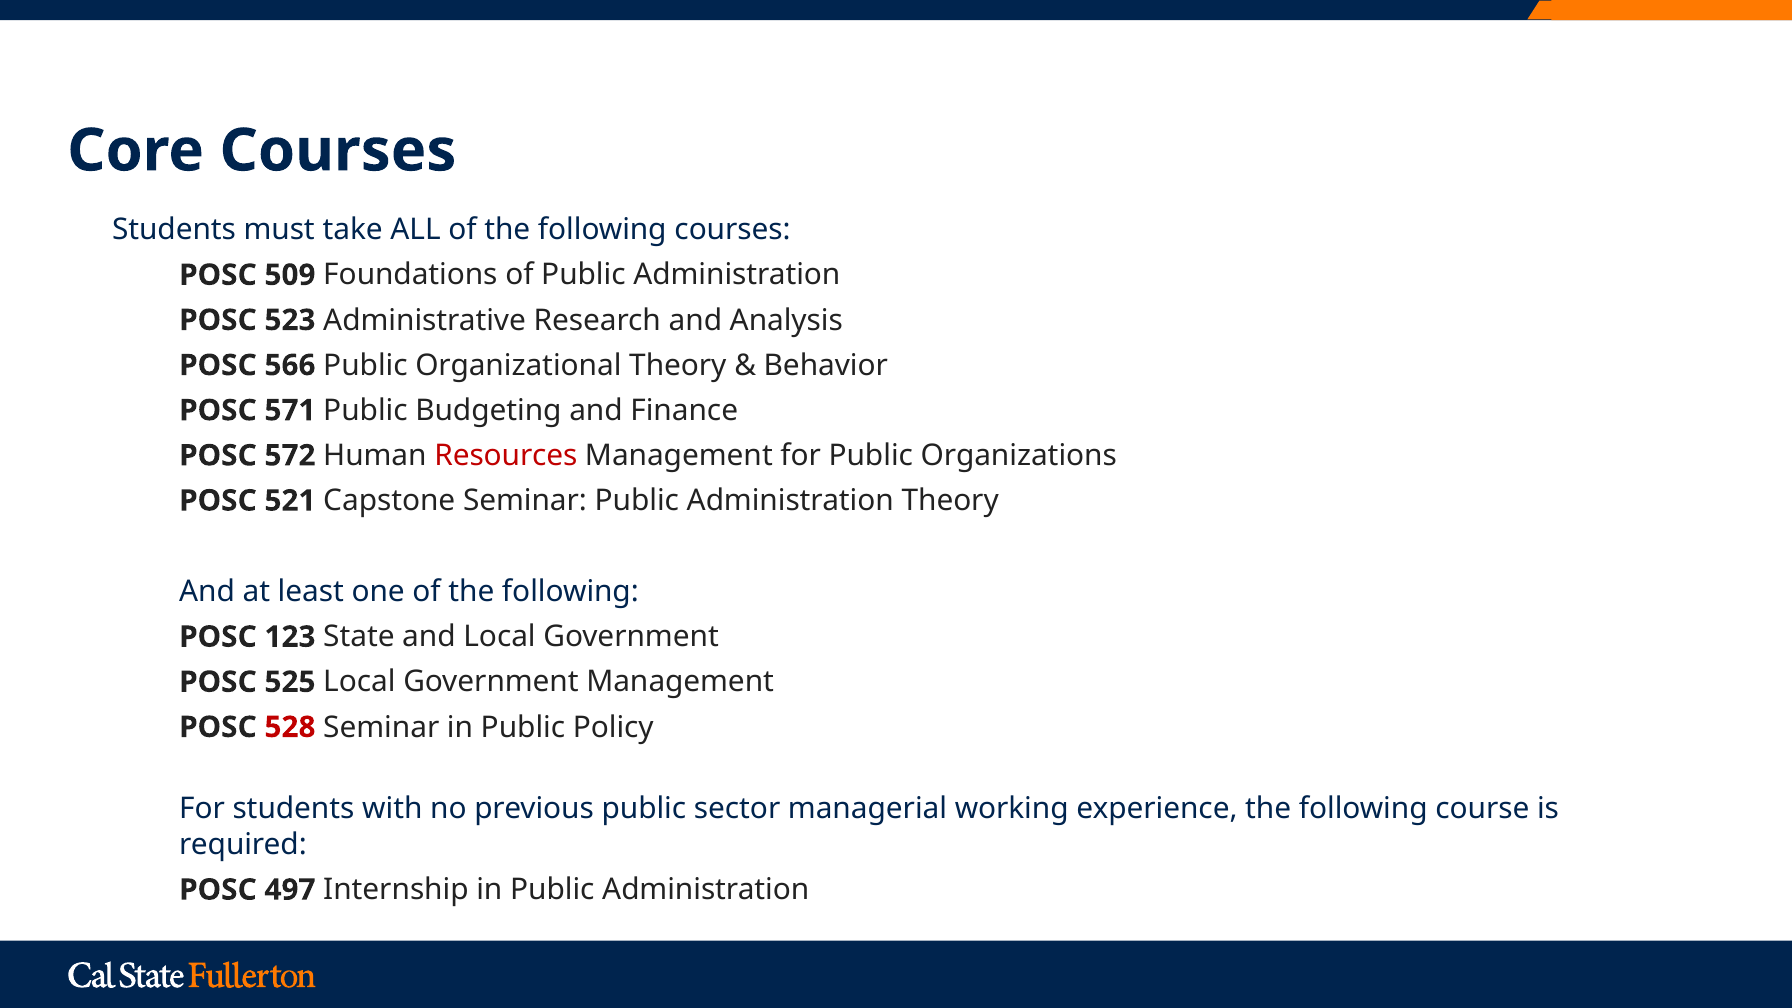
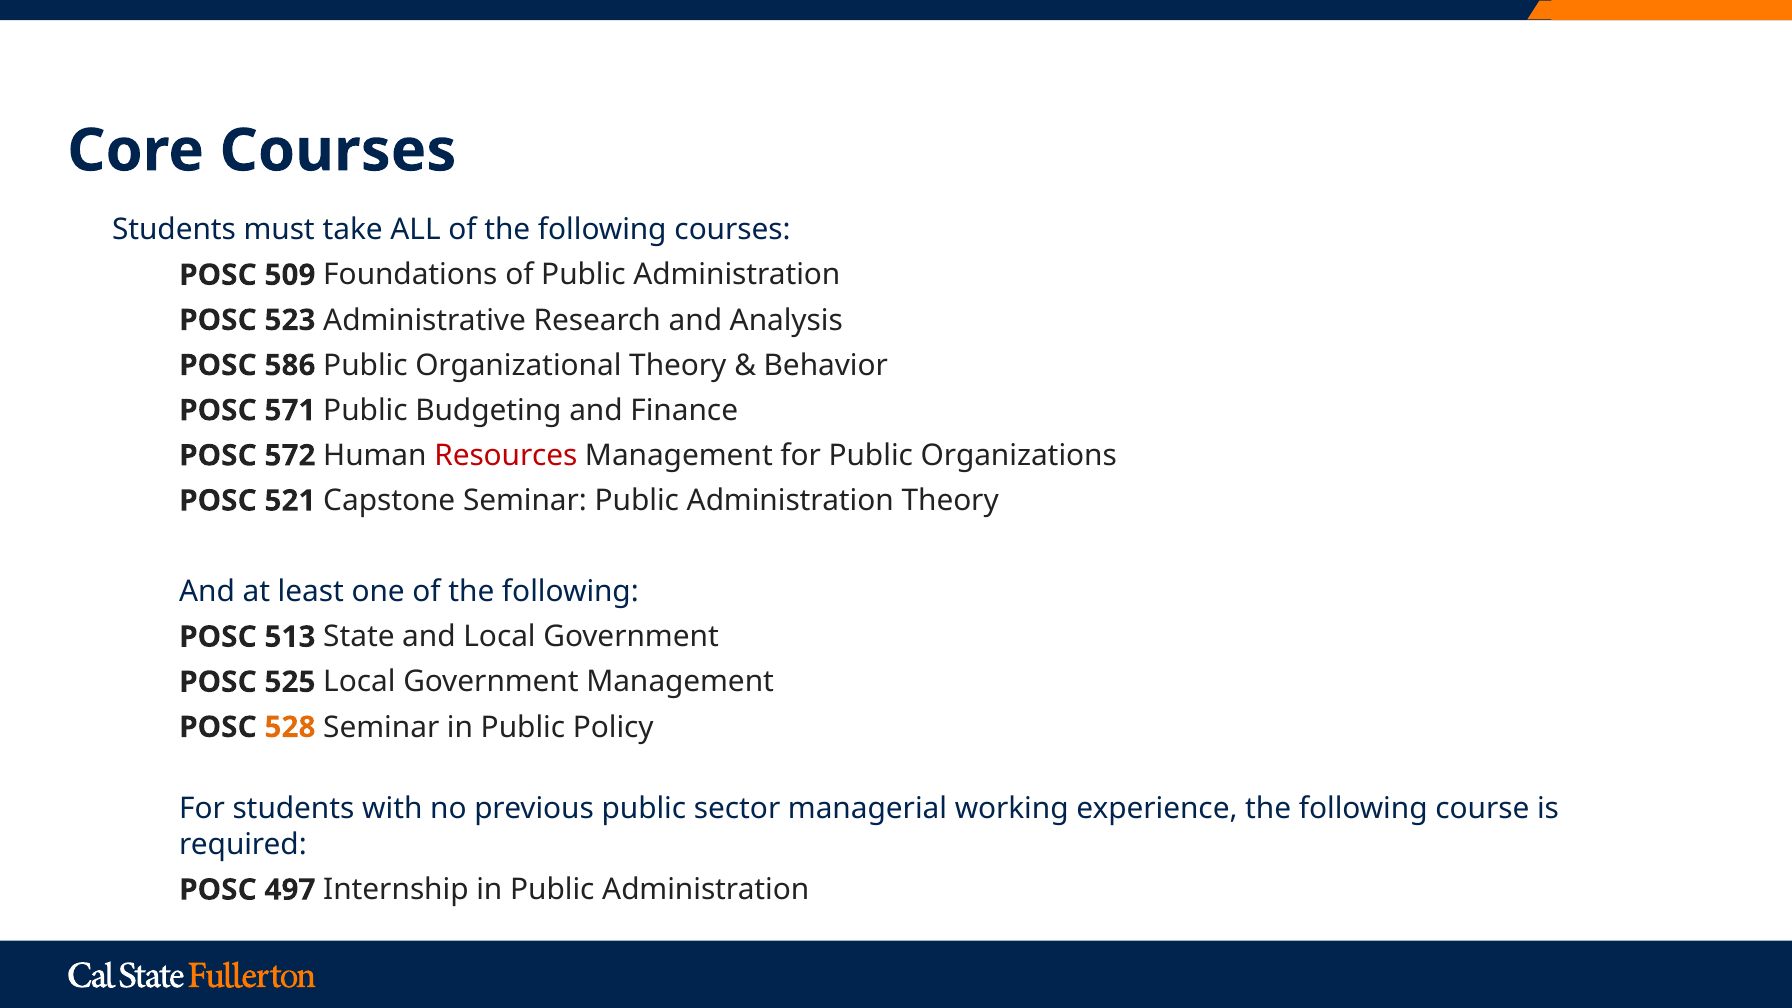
566: 566 -> 586 (290, 365)
123: 123 -> 513 (290, 637)
528 colour: red -> orange (290, 727)
